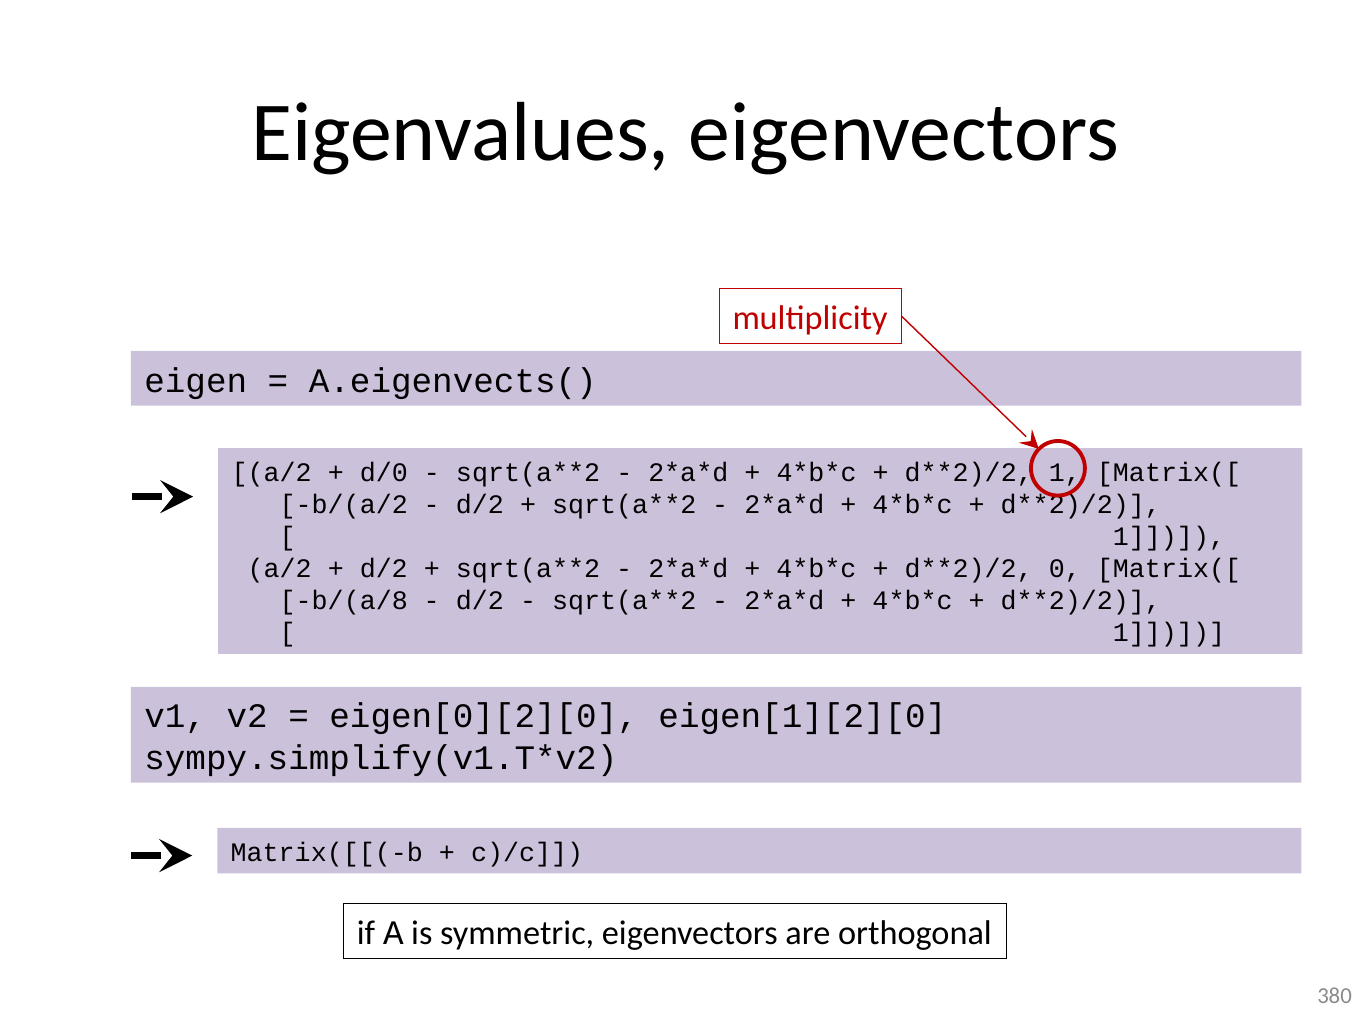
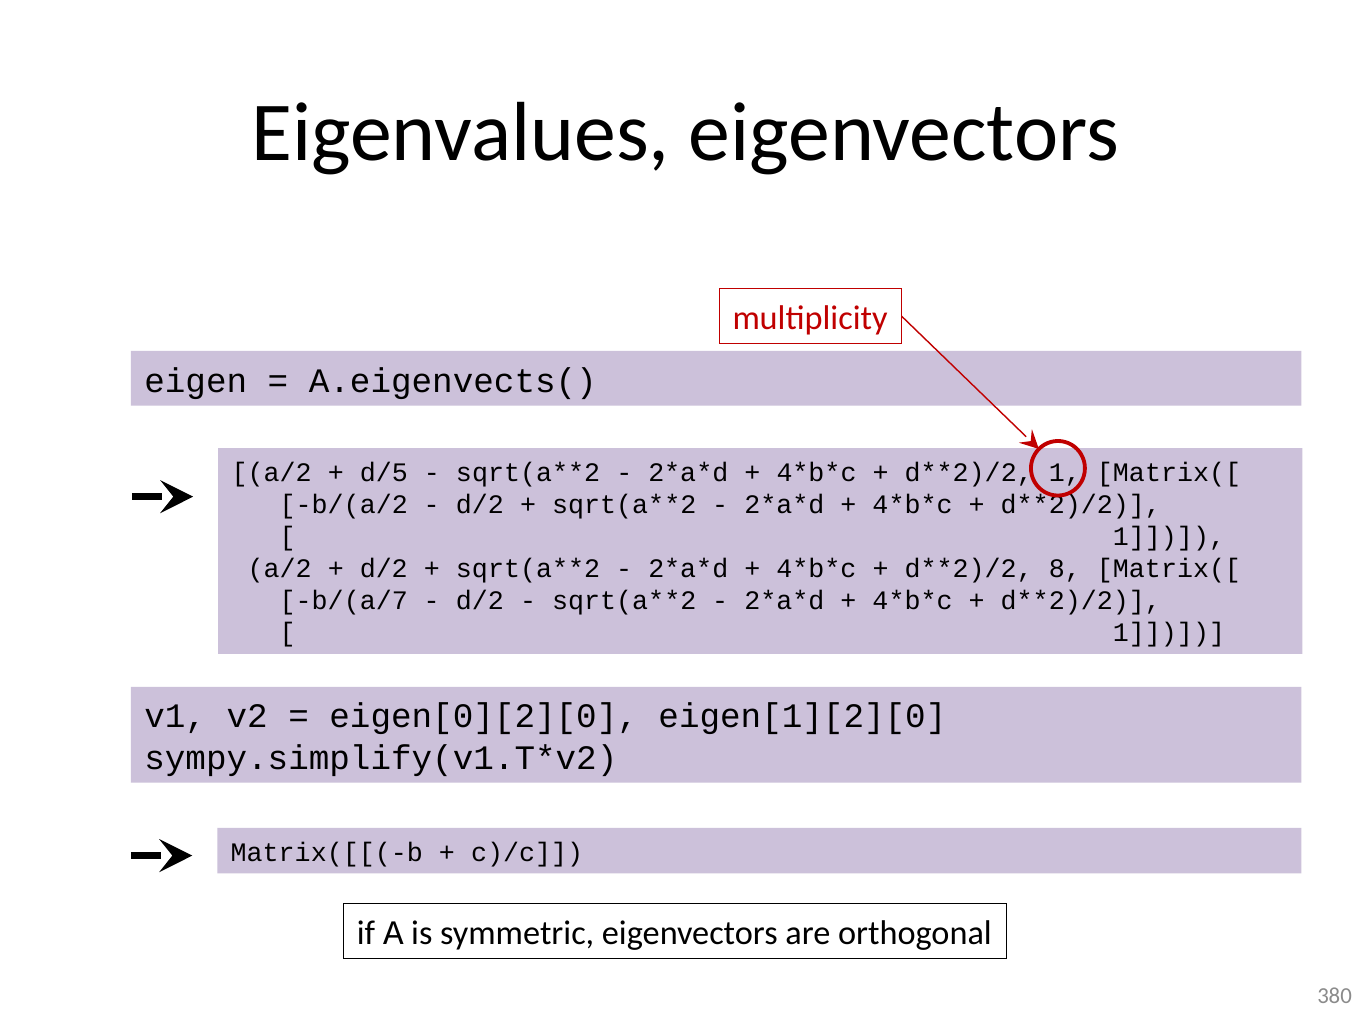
d/0: d/0 -> d/5 (384, 472)
0: 0 -> 8 (1065, 568)
b/(a/8: b/(a/8 -> b/(a/7 (344, 600)
